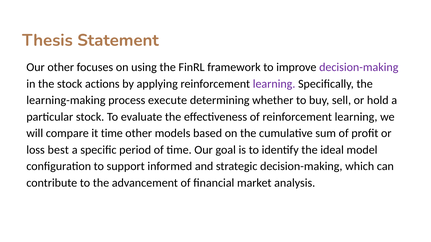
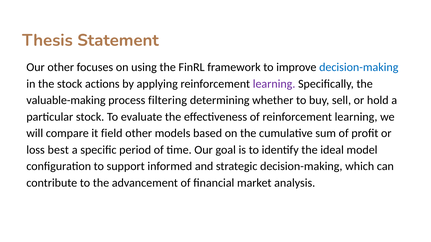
decision-making colour: purple -> blue (359, 67)
learning-making: learning-making -> valuable-making (66, 100)
execute: execute -> filtering (168, 100)
it time: time -> field (112, 134)
